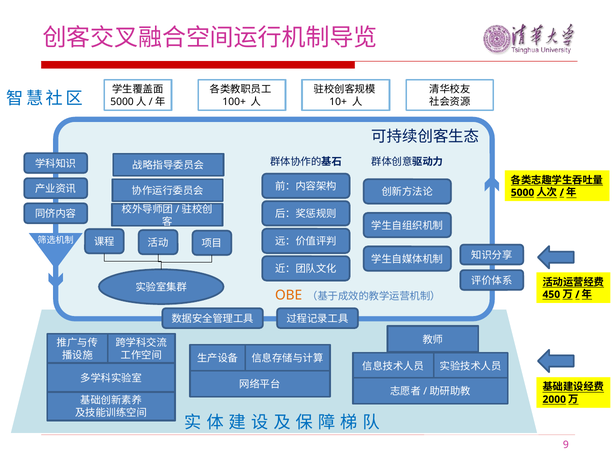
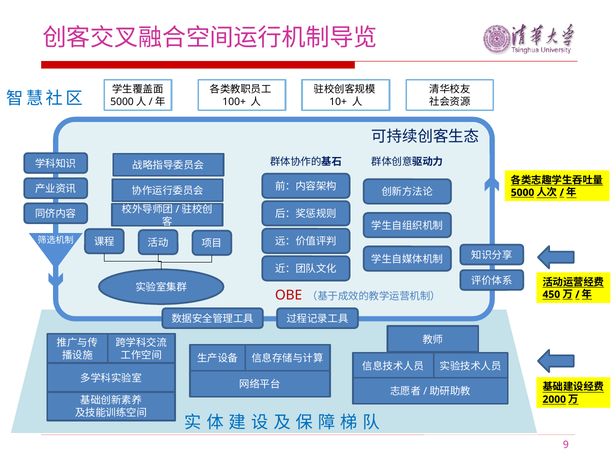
OBE colour: orange -> red (289, 295)
